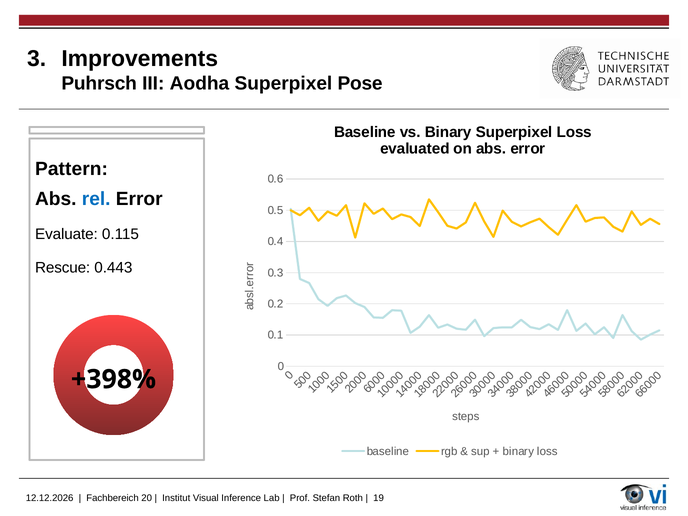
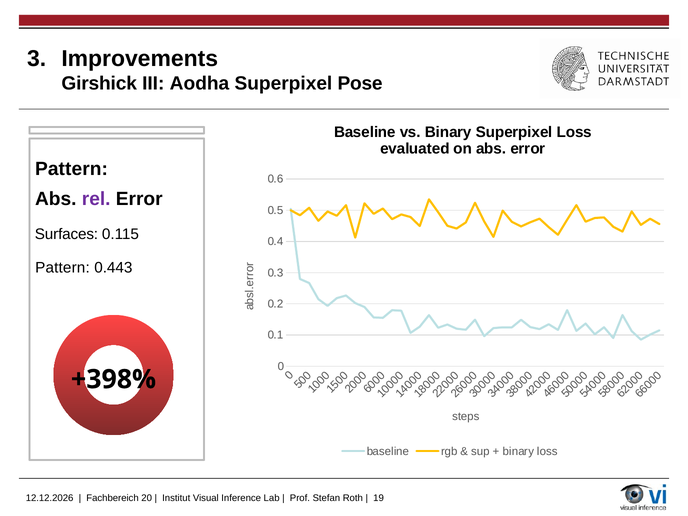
Puhrsch: Puhrsch -> Girshick (99, 83)
rel colour: blue -> purple (96, 199)
Evaluate: Evaluate -> Surfaces (66, 234)
Rescue: Rescue -> Pattern (62, 268)
